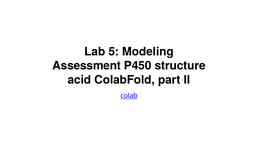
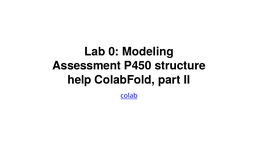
5: 5 -> 0 (114, 52)
acid: acid -> help (79, 80)
